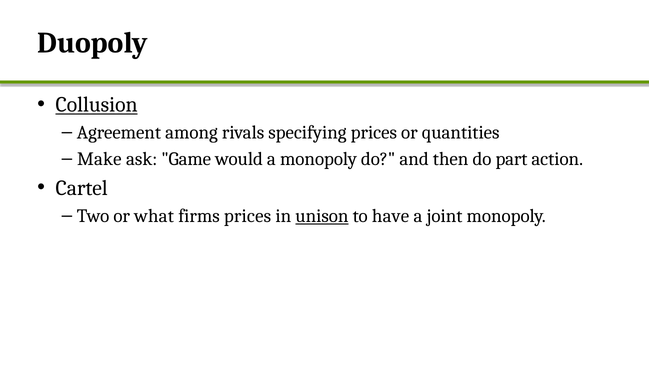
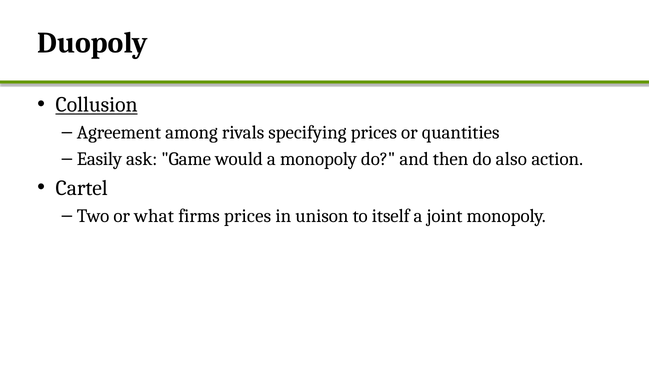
Make: Make -> Easily (99, 159)
part: part -> also (511, 159)
unison underline: present -> none (322, 216)
have: have -> itself (391, 216)
